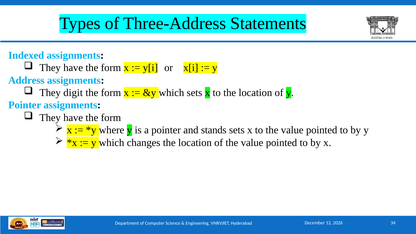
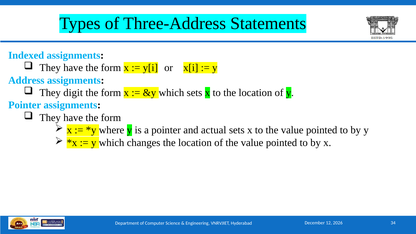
stands: stands -> actual (214, 130)
